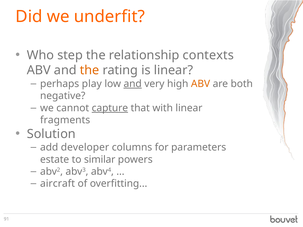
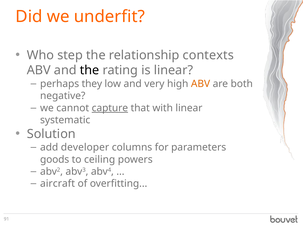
the colour: orange -> black (90, 70)
play: play -> they (92, 84)
and underline: present -> none (133, 84)
fragments: fragments -> systematic (65, 120)
estate: estate -> goods (55, 160)
similar: similar -> ceiling (100, 160)
